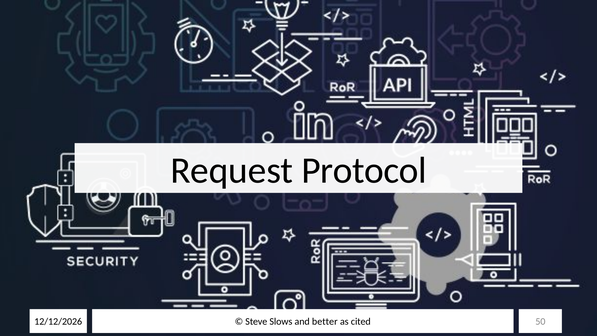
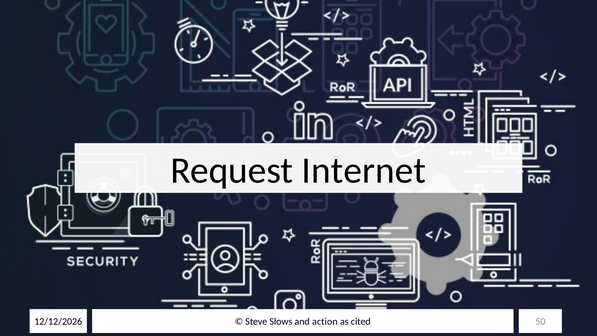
Protocol: Protocol -> Internet (364, 171)
better: better -> action (325, 321)
